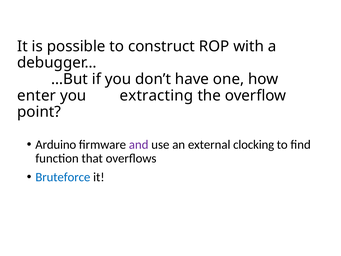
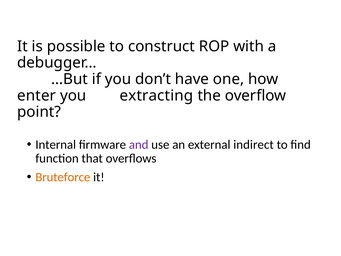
Arduino: Arduino -> Internal (56, 144)
clocking: clocking -> indirect (254, 144)
Bruteforce colour: blue -> orange (63, 177)
